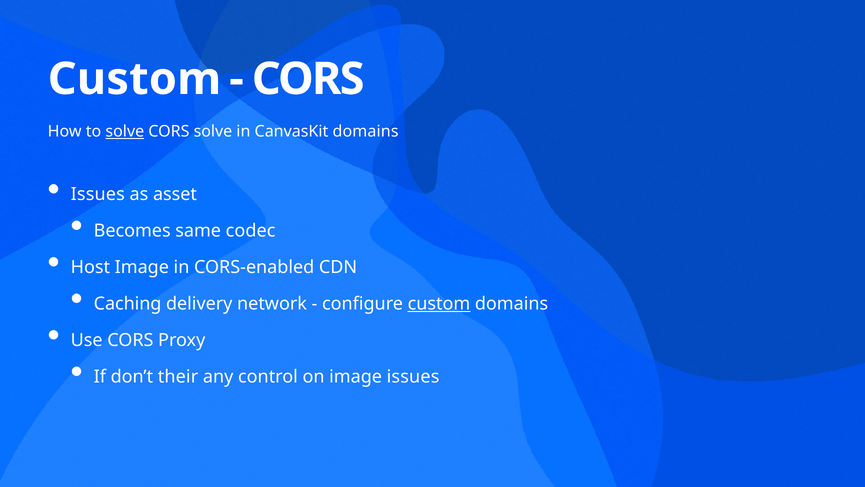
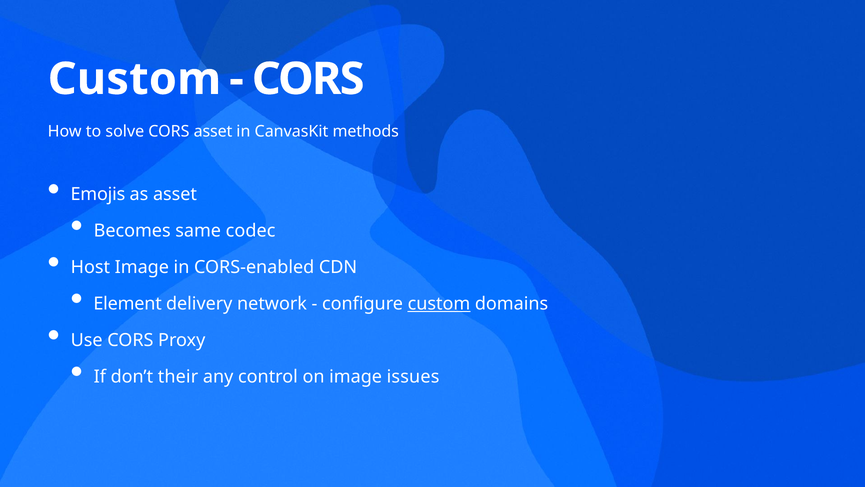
solve underline: present -> none (125, 131)
CORS solve: solve -> asset (213, 131)
CanvasKit domains: domains -> methods (366, 131)
Issues: Issues -> Emojis (98, 194)
Caching: Caching -> Element (128, 304)
